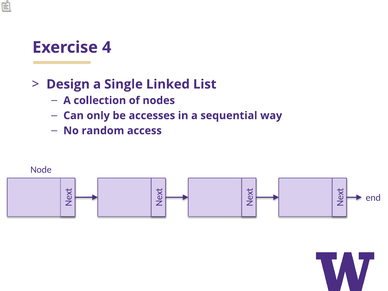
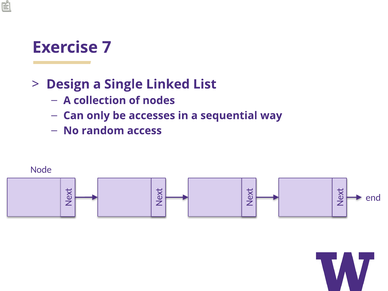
4: 4 -> 7 (107, 47)
